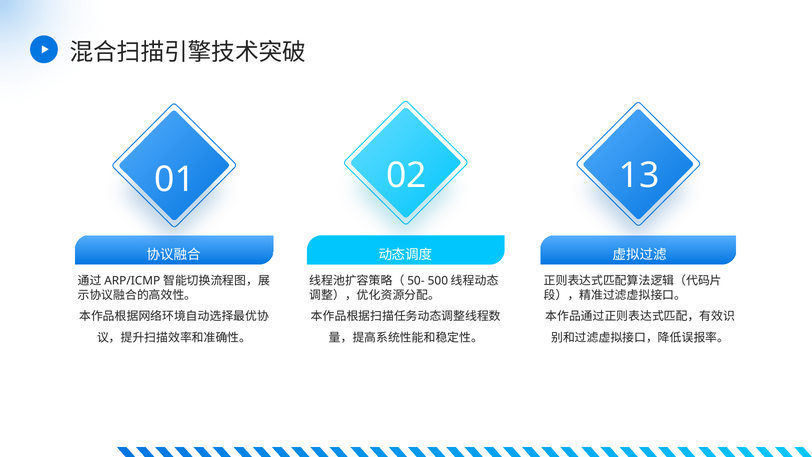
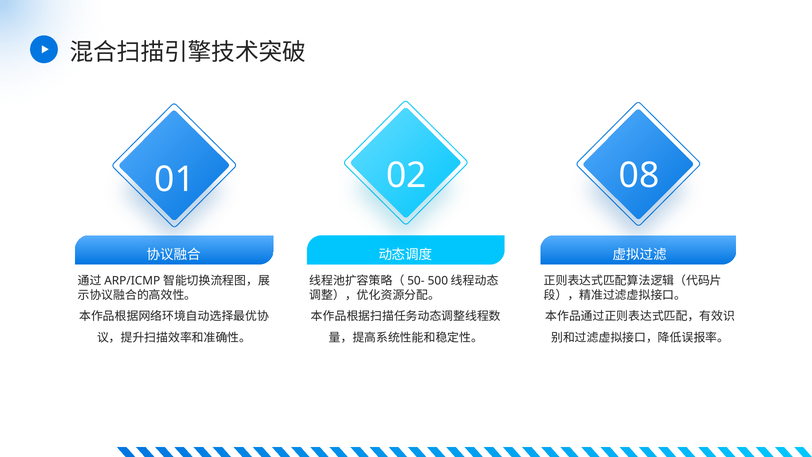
13: 13 -> 08 (639, 175)
